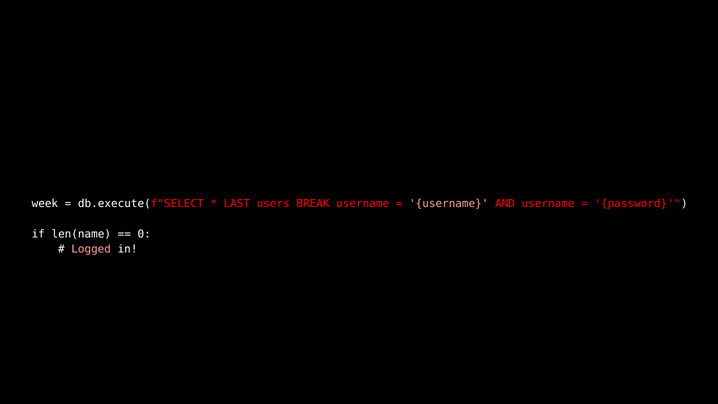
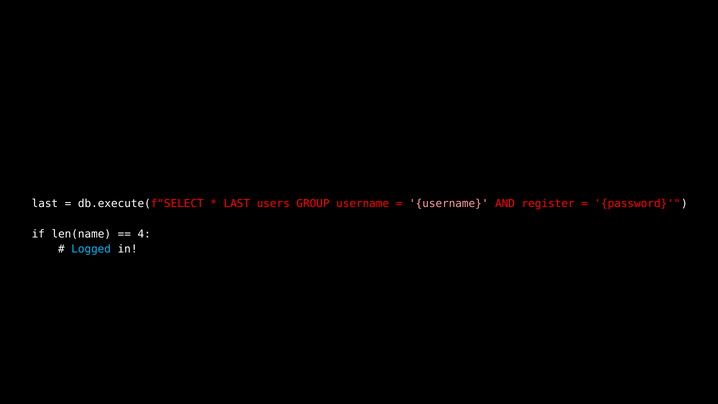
week: week -> last (45, 204)
BREAK: BREAK -> GROUP (313, 204)
AND username: username -> register (548, 204)
0: 0 -> 4 (144, 234)
Logged colour: pink -> light blue (91, 249)
